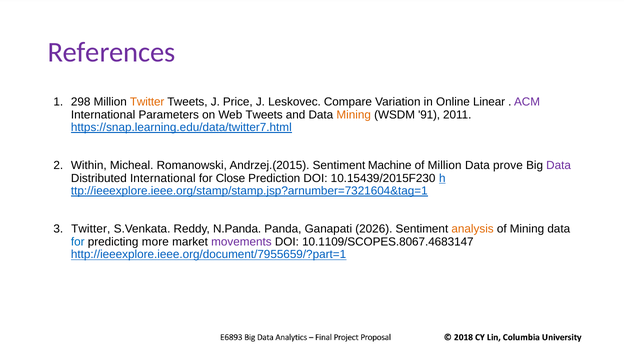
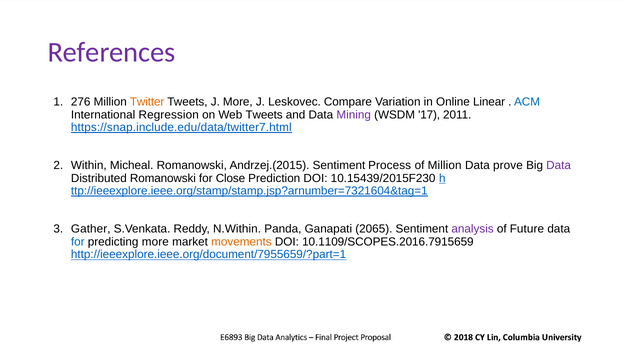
298: 298 -> 276 (81, 102)
J Price: Price -> More (238, 102)
ACM colour: purple -> blue (527, 102)
Parameters: Parameters -> Regression (169, 115)
Mining colour: orange -> purple (354, 115)
91: 91 -> 17 (429, 115)
https://snap.learning.edu/data/twitter7.html: https://snap.learning.edu/data/twitter7.html -> https://snap.include.edu/data/twitter7.html (181, 127)
Machine: Machine -> Process (390, 166)
Distributed International: International -> Romanowski (163, 178)
Twitter: Twitter -> Gather (91, 229)
N.Panda: N.Panda -> N.Within (237, 229)
2026: 2026 -> 2065 (374, 229)
analysis colour: orange -> purple (473, 229)
of Mining: Mining -> Future (527, 229)
movements colour: purple -> orange (241, 242)
10.1109/SCOPES.8067.4683147: 10.1109/SCOPES.8067.4683147 -> 10.1109/SCOPES.2016.7915659 (388, 242)
